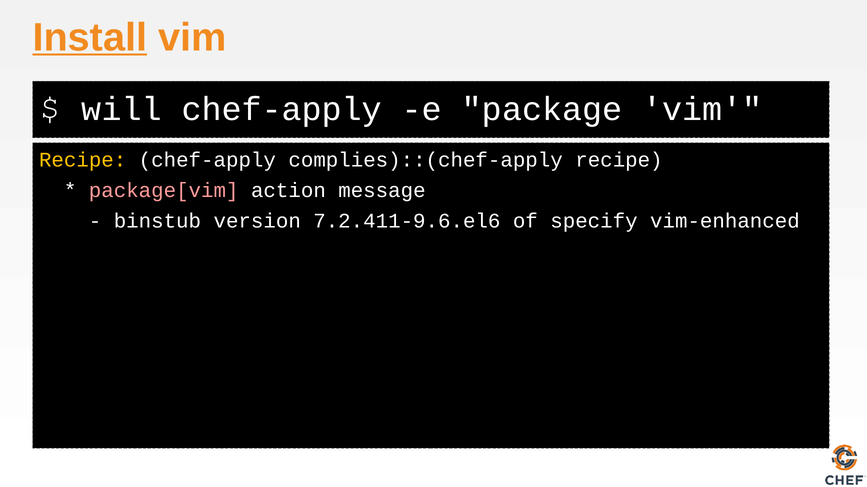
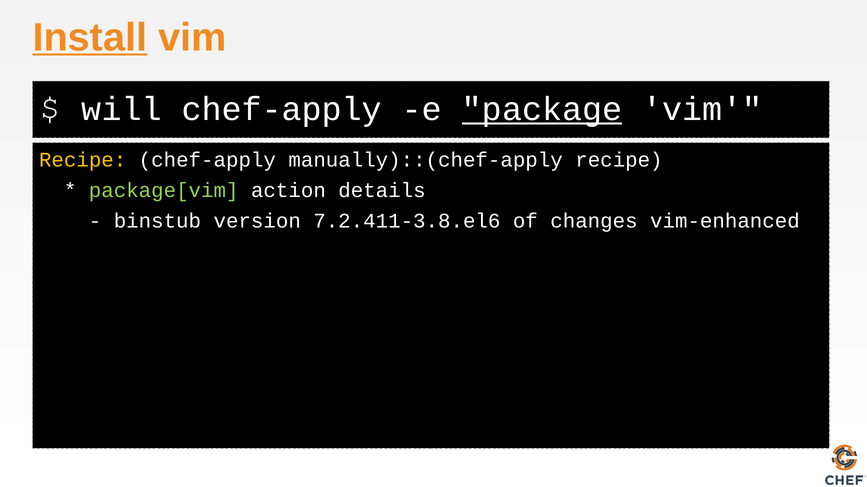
package underline: none -> present (542, 110)
complies)::(chef-apply: complies)::(chef-apply -> manually)::(chef-apply (426, 160)
package[vim colour: pink -> light green (164, 191)
message: message -> details (382, 191)
7.2.411-9.6.el6: 7.2.411-9.6.el6 -> 7.2.411-3.8.el6 (407, 221)
specify: specify -> changes (594, 221)
